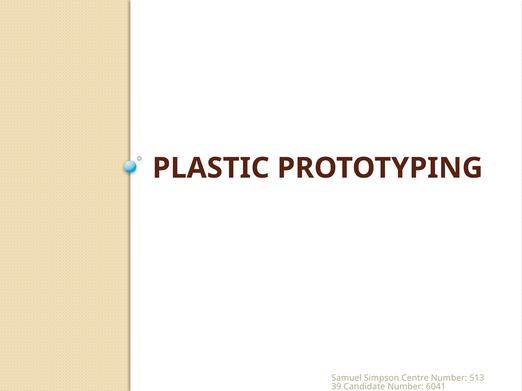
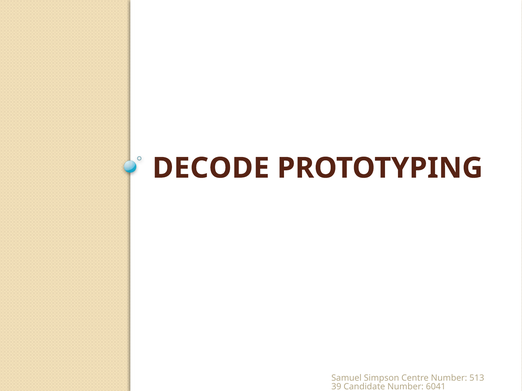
PLASTIC: PLASTIC -> DECODE (211, 168)
